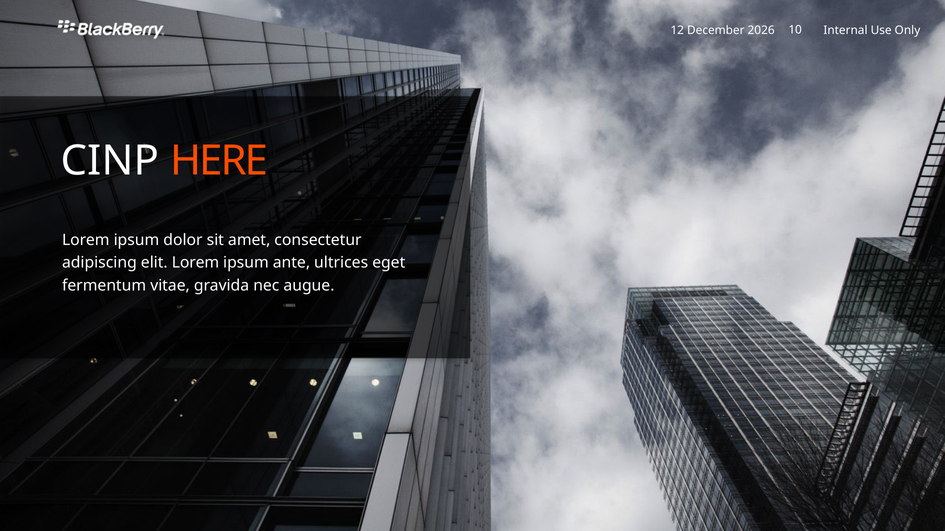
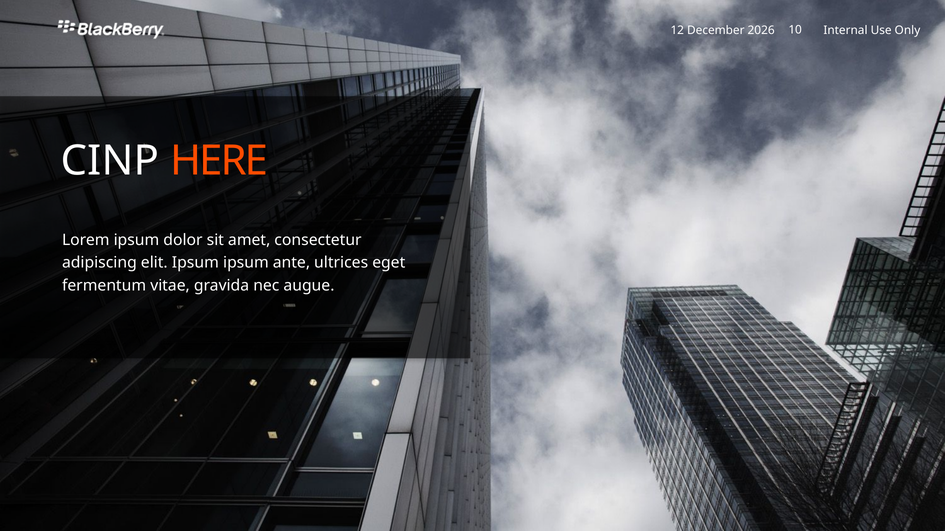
elit Lorem: Lorem -> Ipsum (195, 263)
